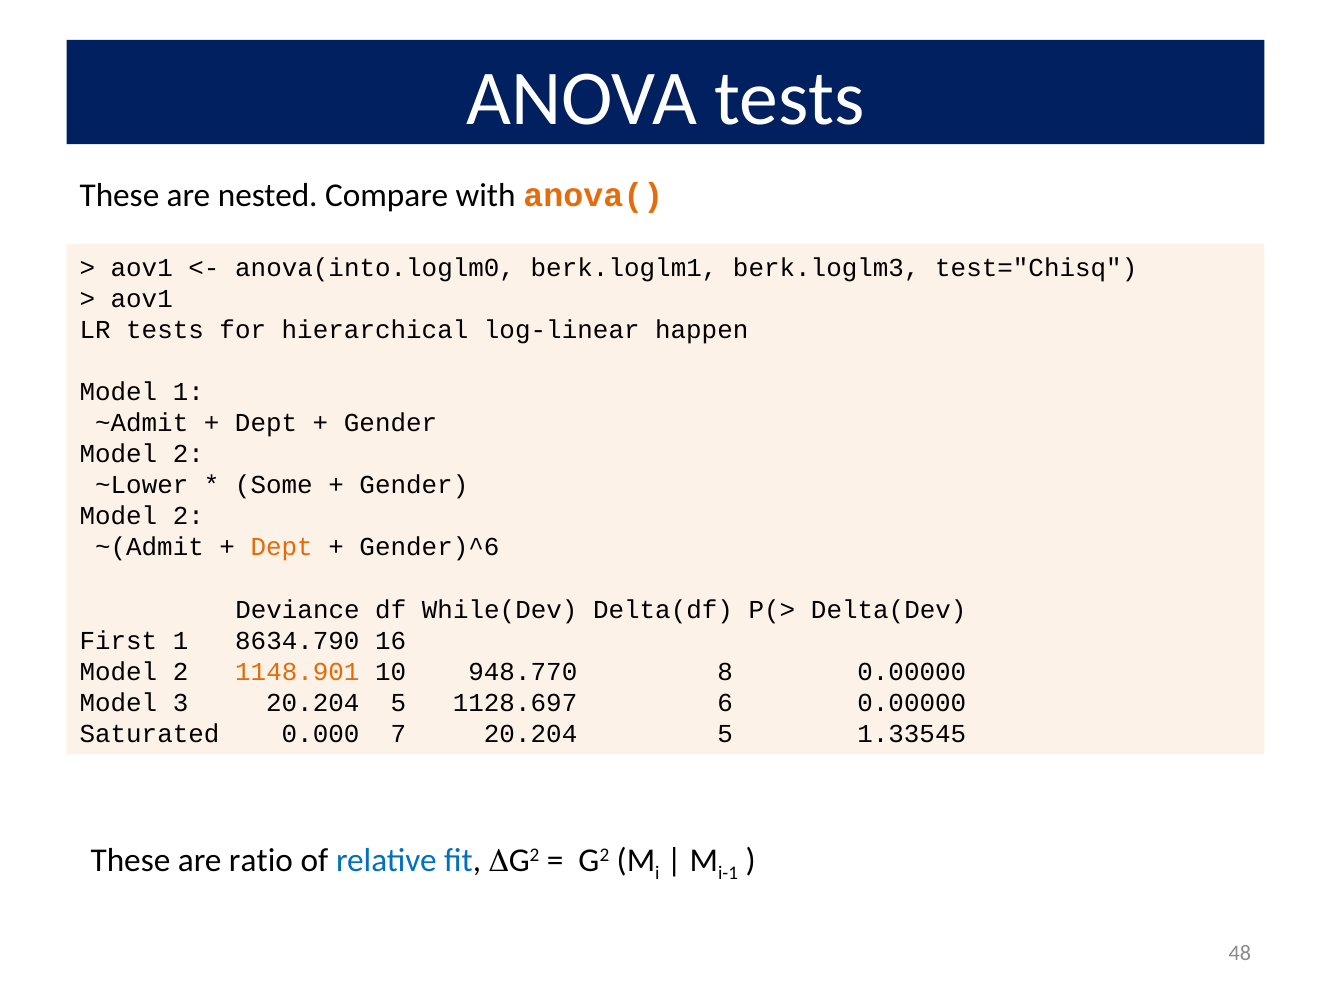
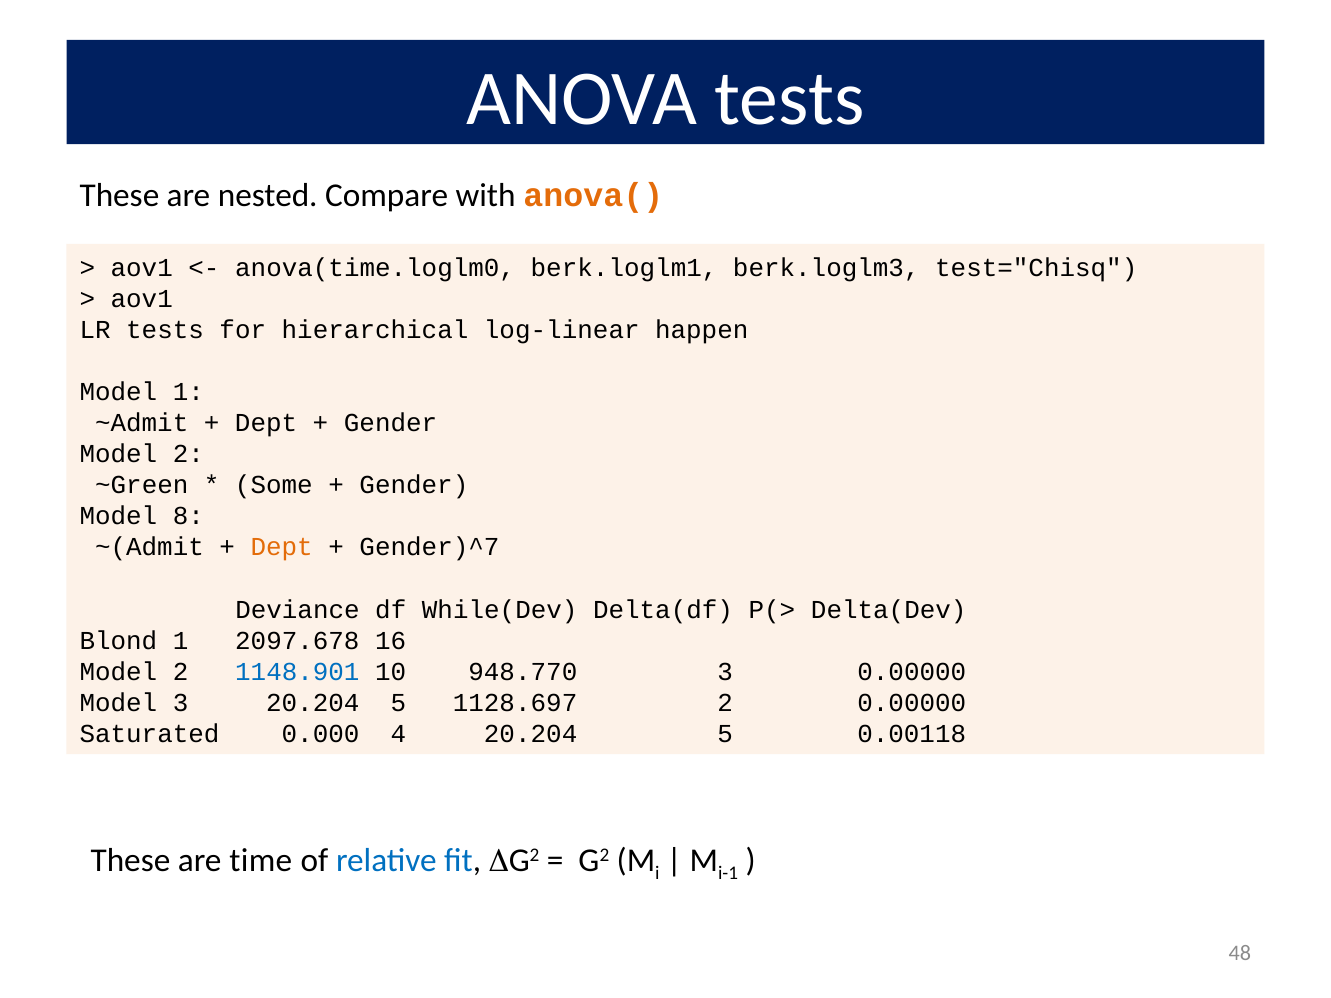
anova(into.loglm0: anova(into.loglm0 -> anova(time.loglm0 (375, 268)
~Lower: ~Lower -> ~Green (142, 485)
2: 2 -> 8 (188, 516)
Gender)^6: Gender)^6 -> Gender)^7 (429, 548)
First: First -> Blond (118, 641)
8634.790: 8634.790 -> 2097.678 (297, 641)
1148.901 colour: orange -> blue (297, 672)
948.770 8: 8 -> 3 (725, 672)
1128.697 6: 6 -> 2 (725, 703)
7: 7 -> 4 (398, 734)
1.33545: 1.33545 -> 0.00118 (912, 734)
ratio: ratio -> time (261, 861)
